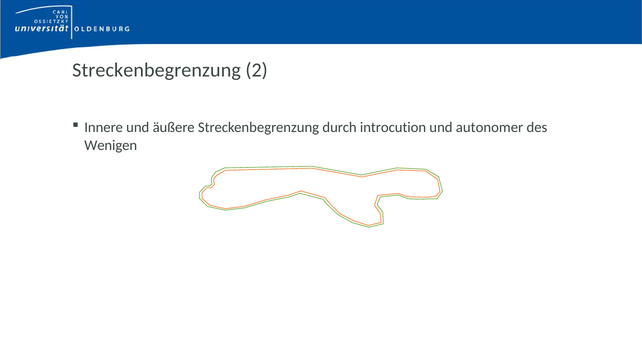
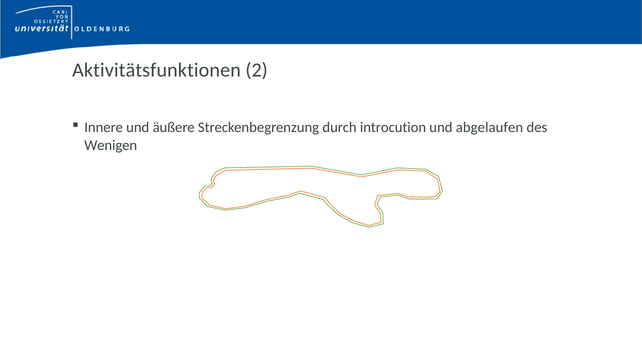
Streckenbegrenzung: Streckenbegrenzung -> Aktivitätsfunktionen (157, 70)
autonomer: autonomer -> abgelaufen (490, 128)
